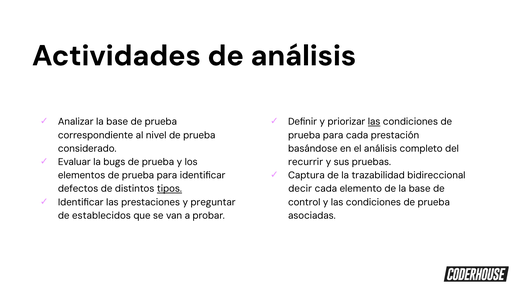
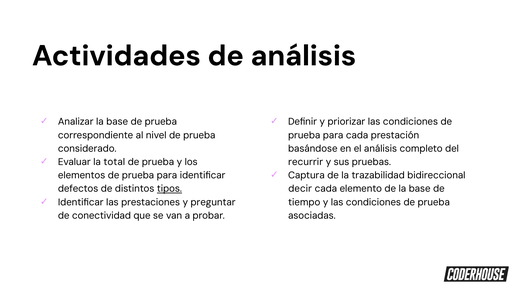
las underline: present -> none (374, 122)
bugs: bugs -> total (114, 162)
control: control -> tiempo (304, 202)
establecidos: establecidos -> conectividad (101, 216)
